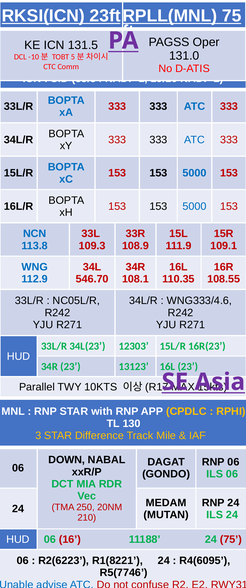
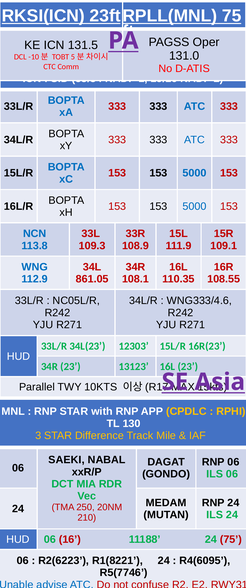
546.70: 546.70 -> 861.05 (92, 279)
DOWN: DOWN -> SAEKI (67, 460)
